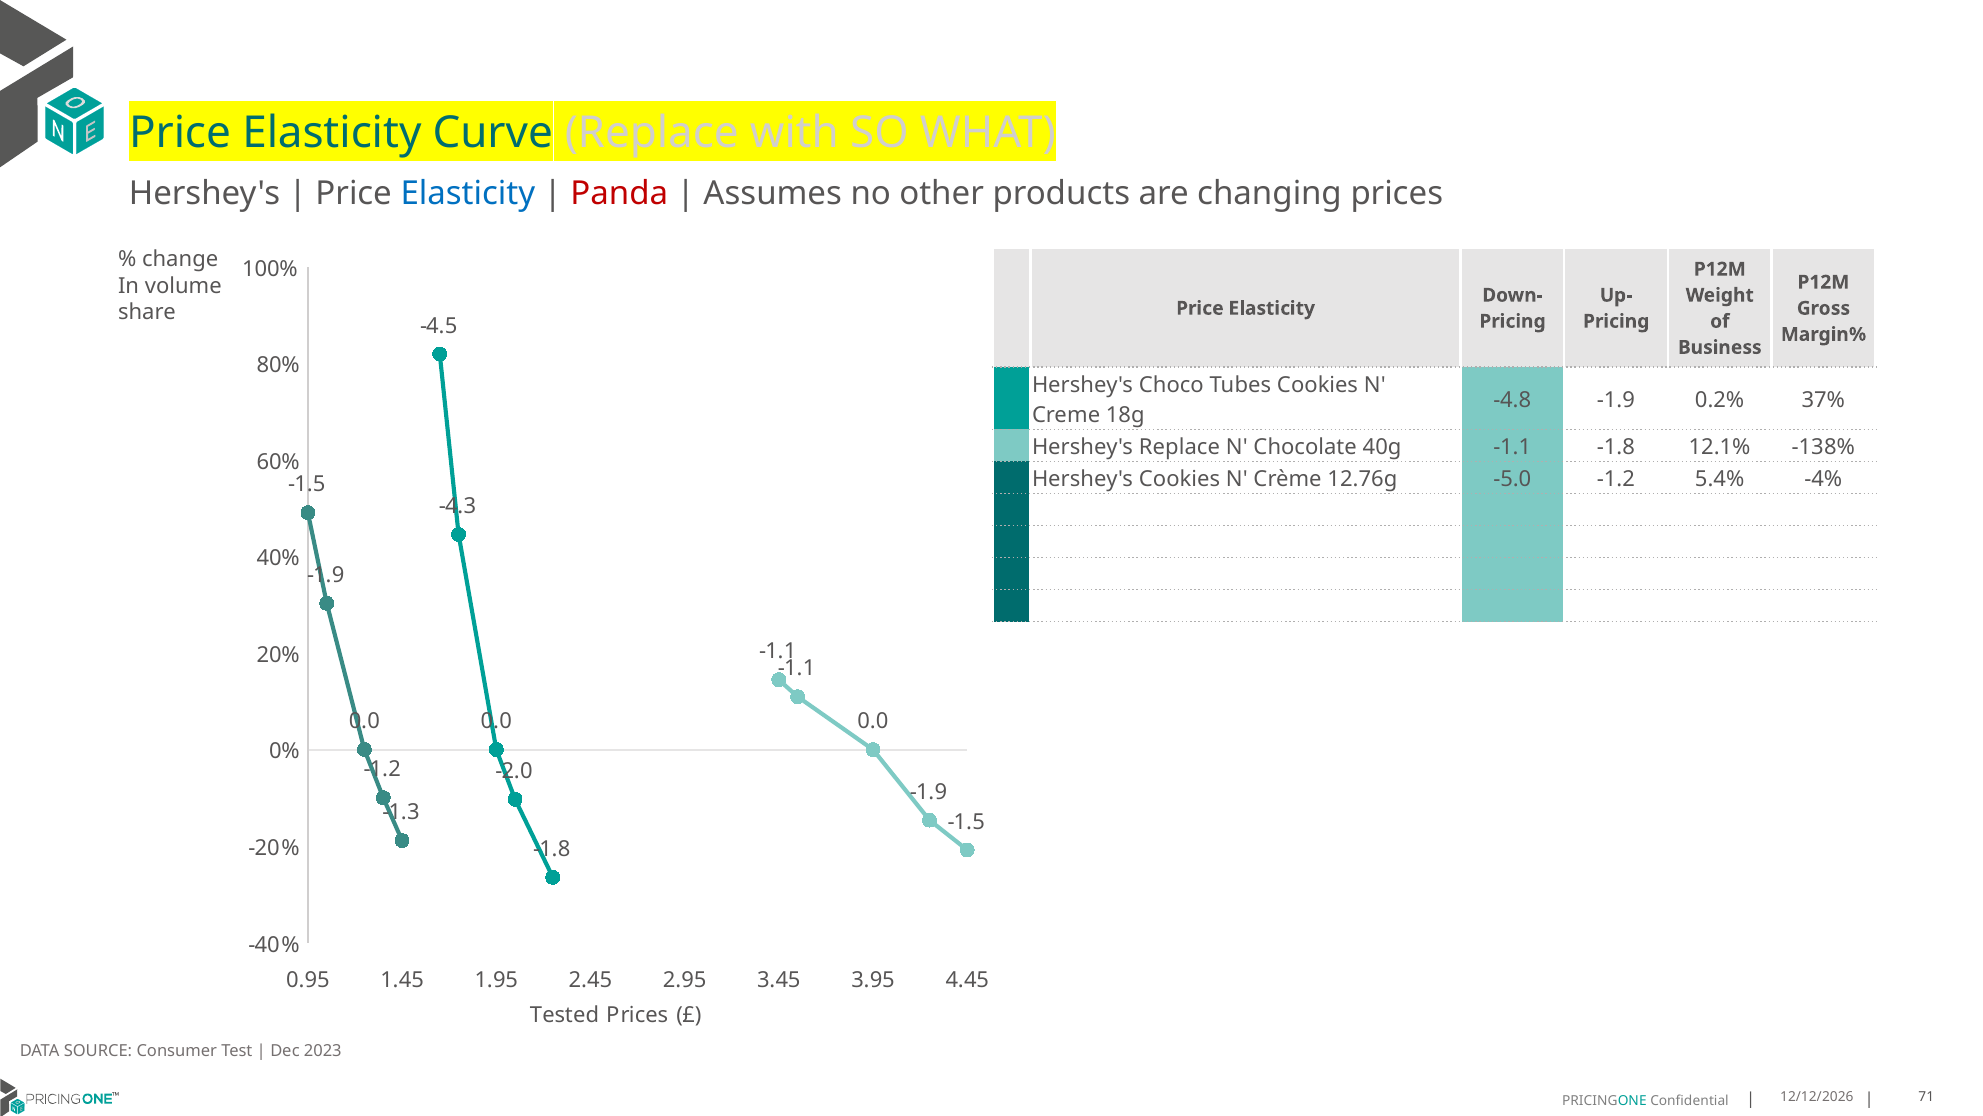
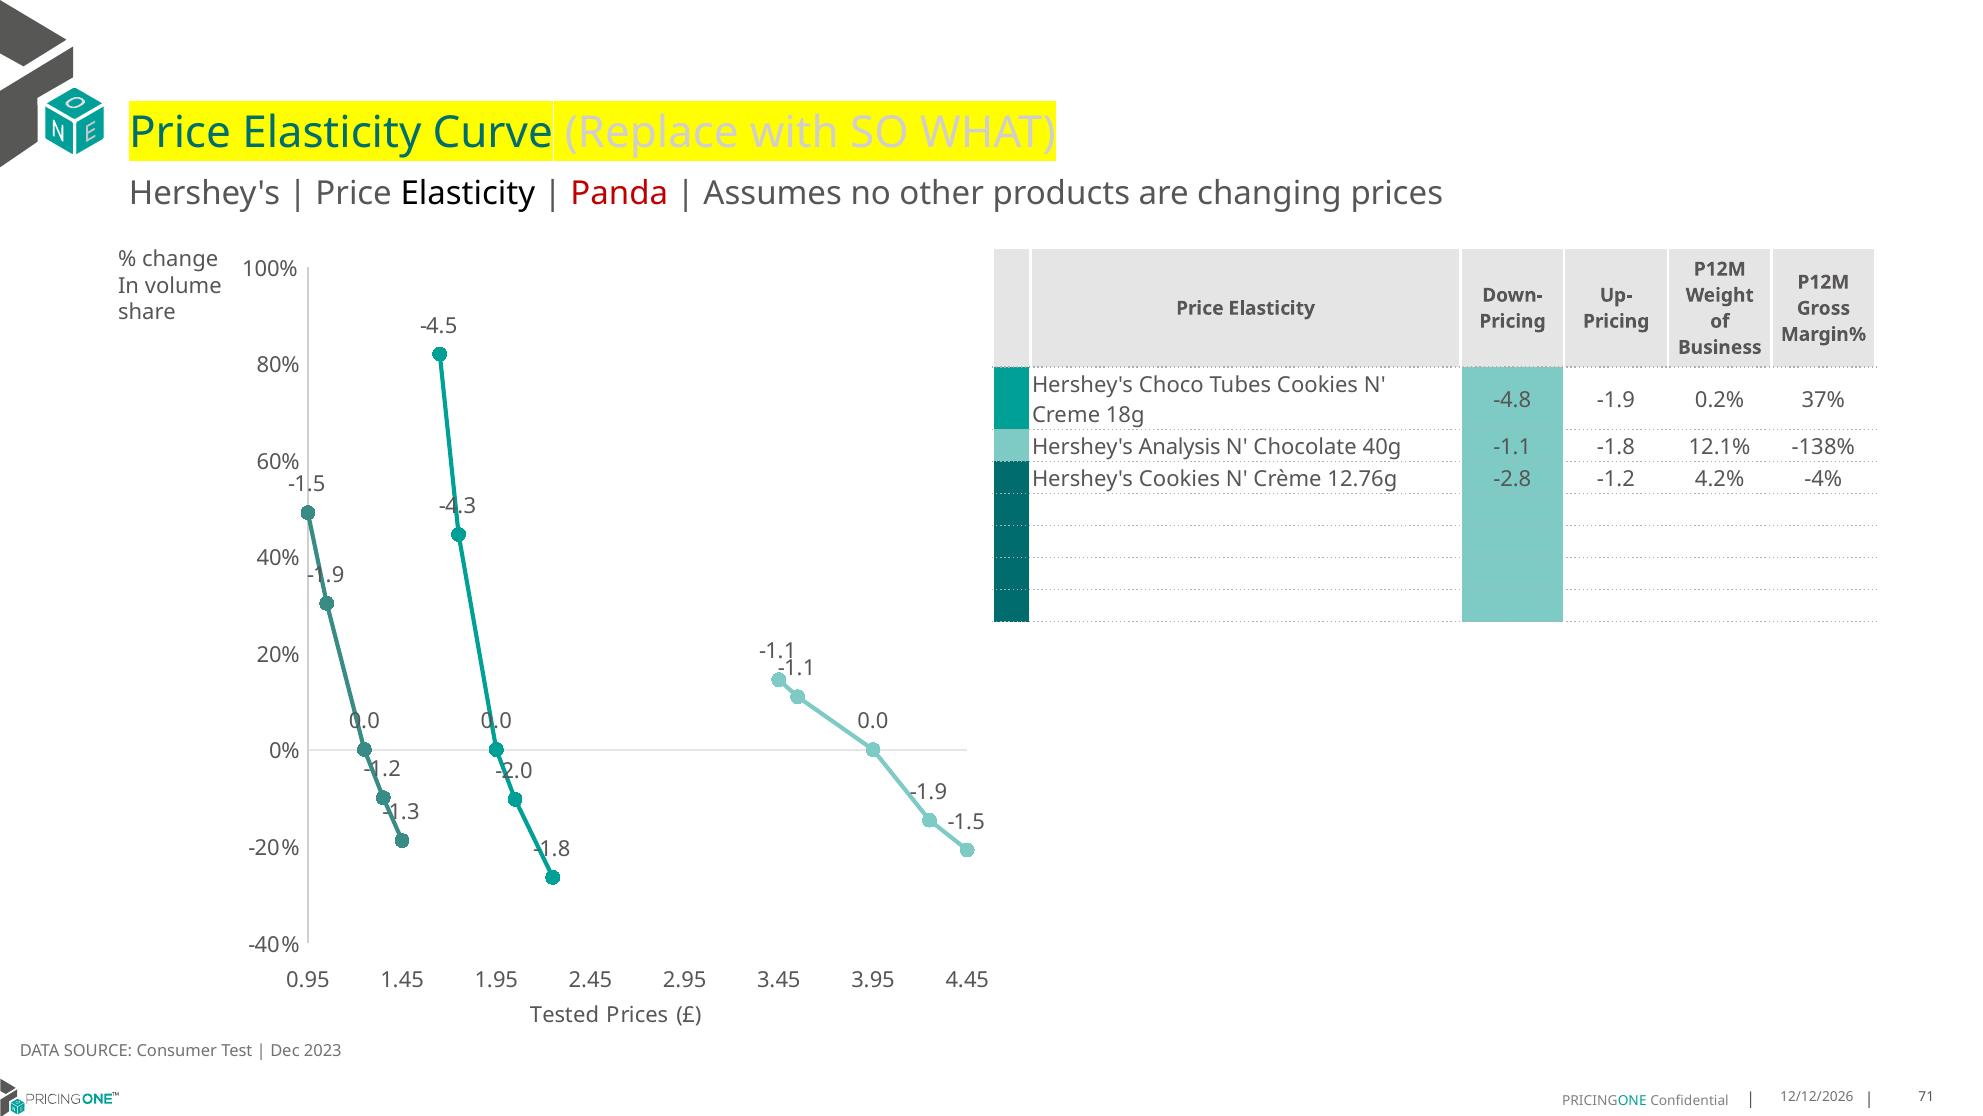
Elasticity colour: blue -> black (468, 193)
Hershey's Replace: Replace -> Analysis (1180, 447)
-5.0: -5.0 -> -2.8 (1512, 479)
5.4%: 5.4% -> 4.2% (1720, 479)
